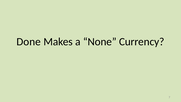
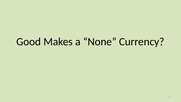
Done: Done -> Good (29, 42)
